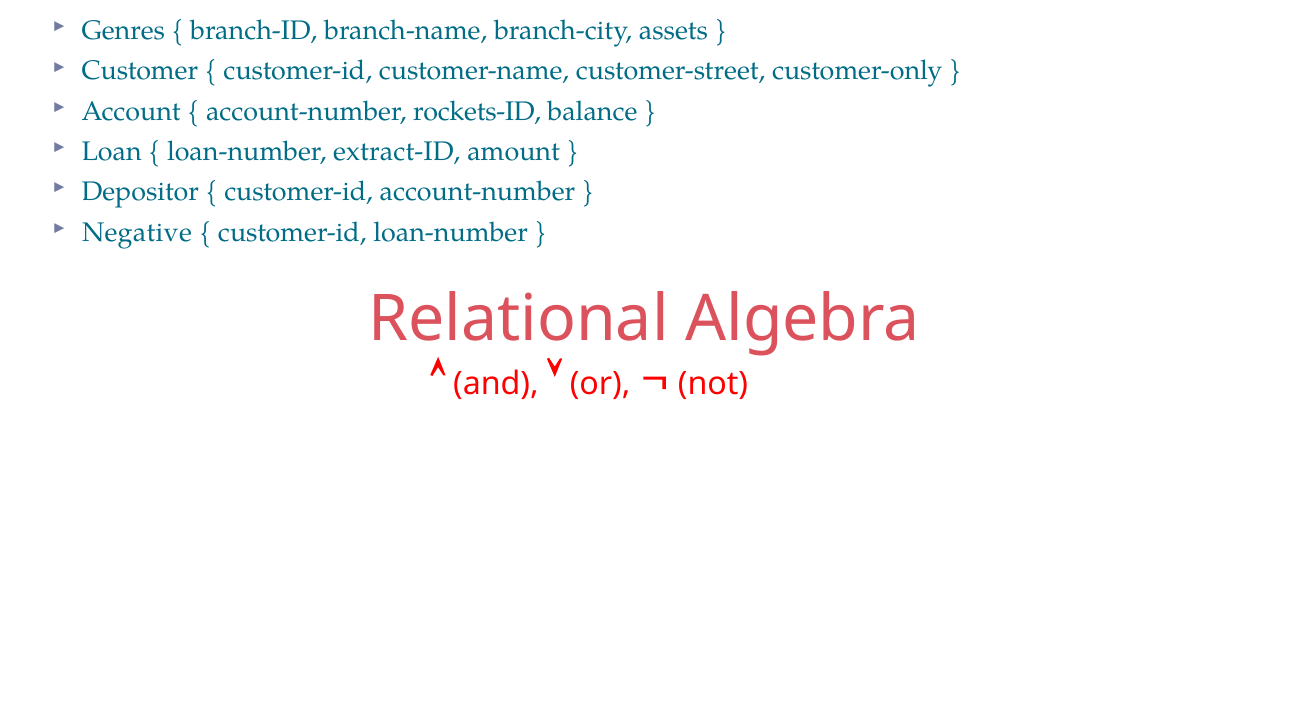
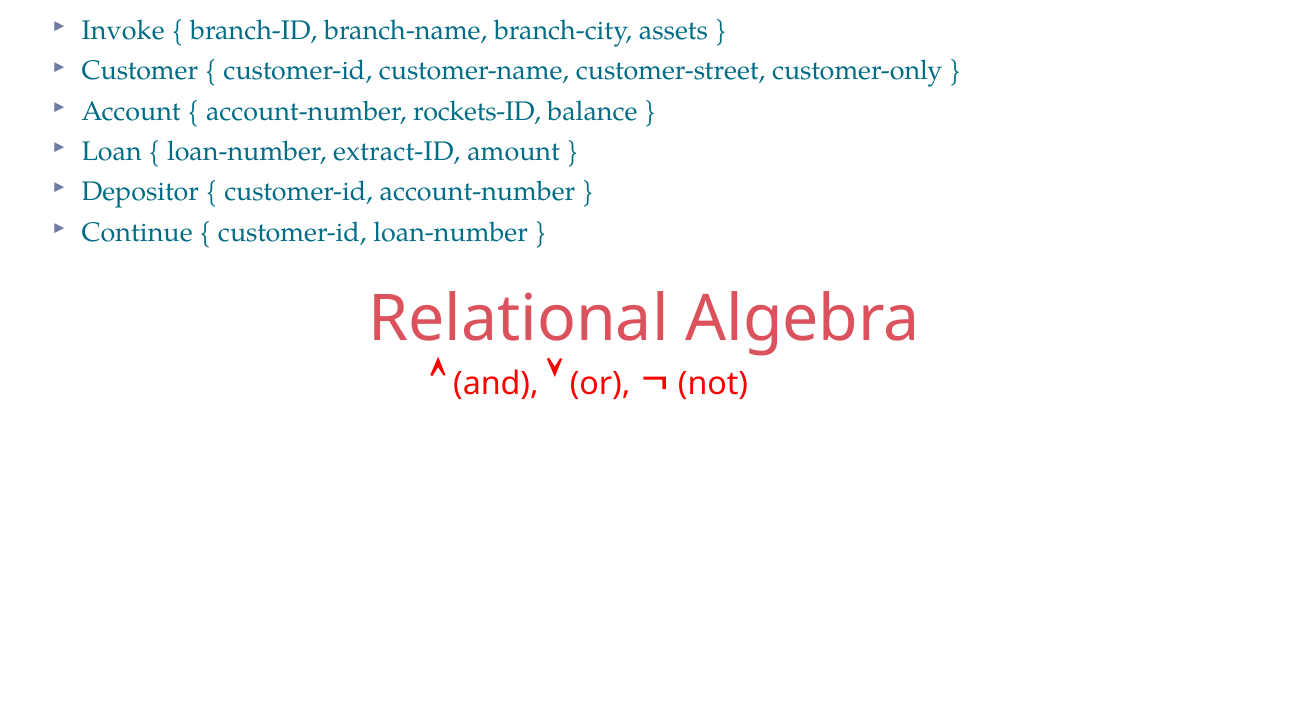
Genres: Genres -> Invoke (123, 31)
Negative: Negative -> Continue (137, 232)
